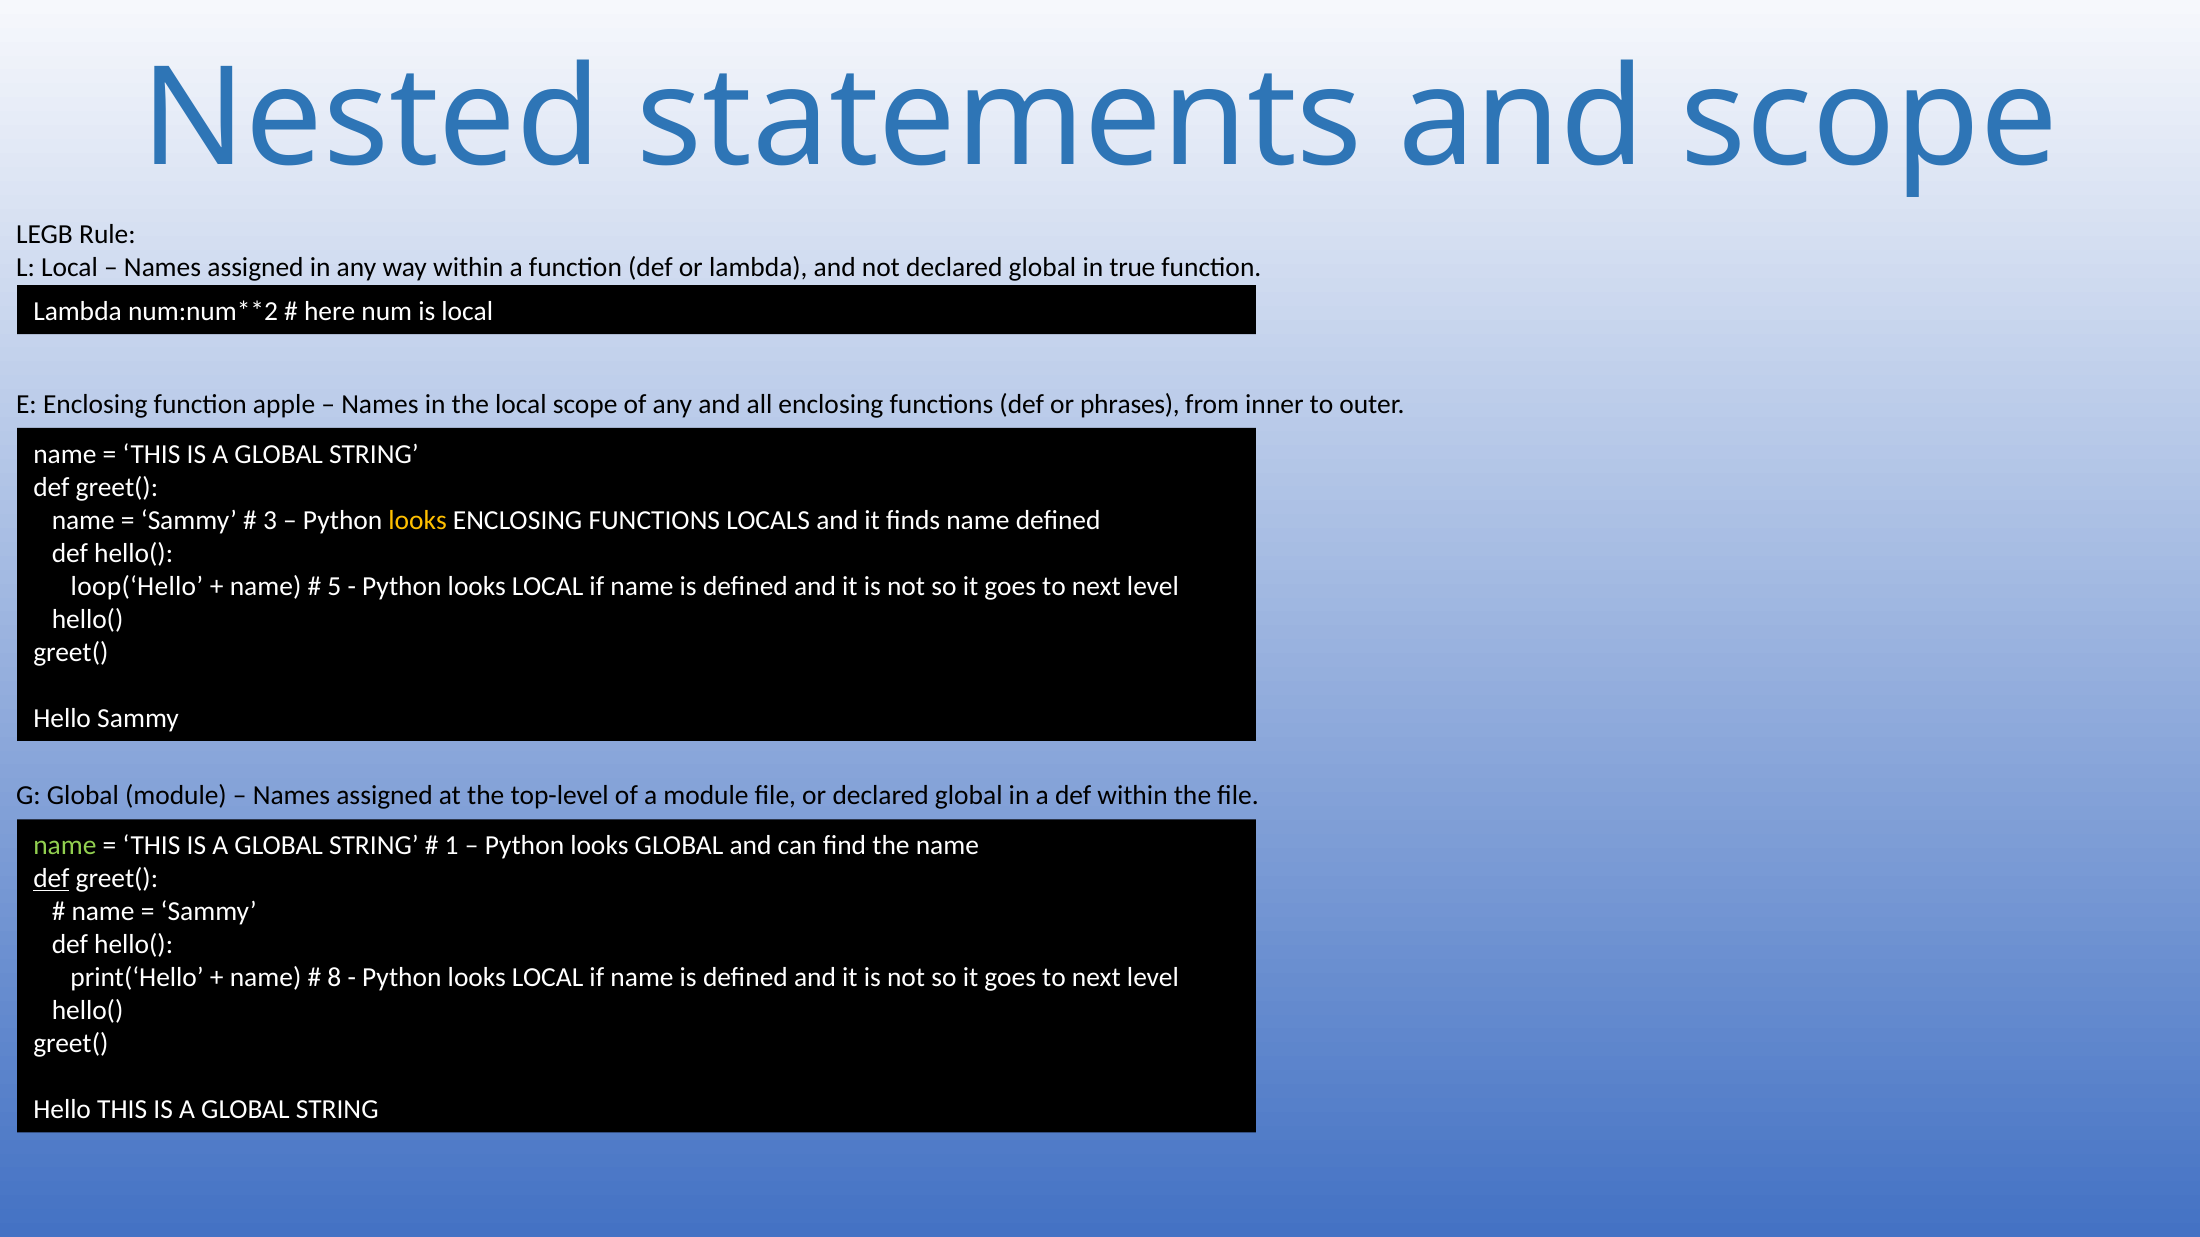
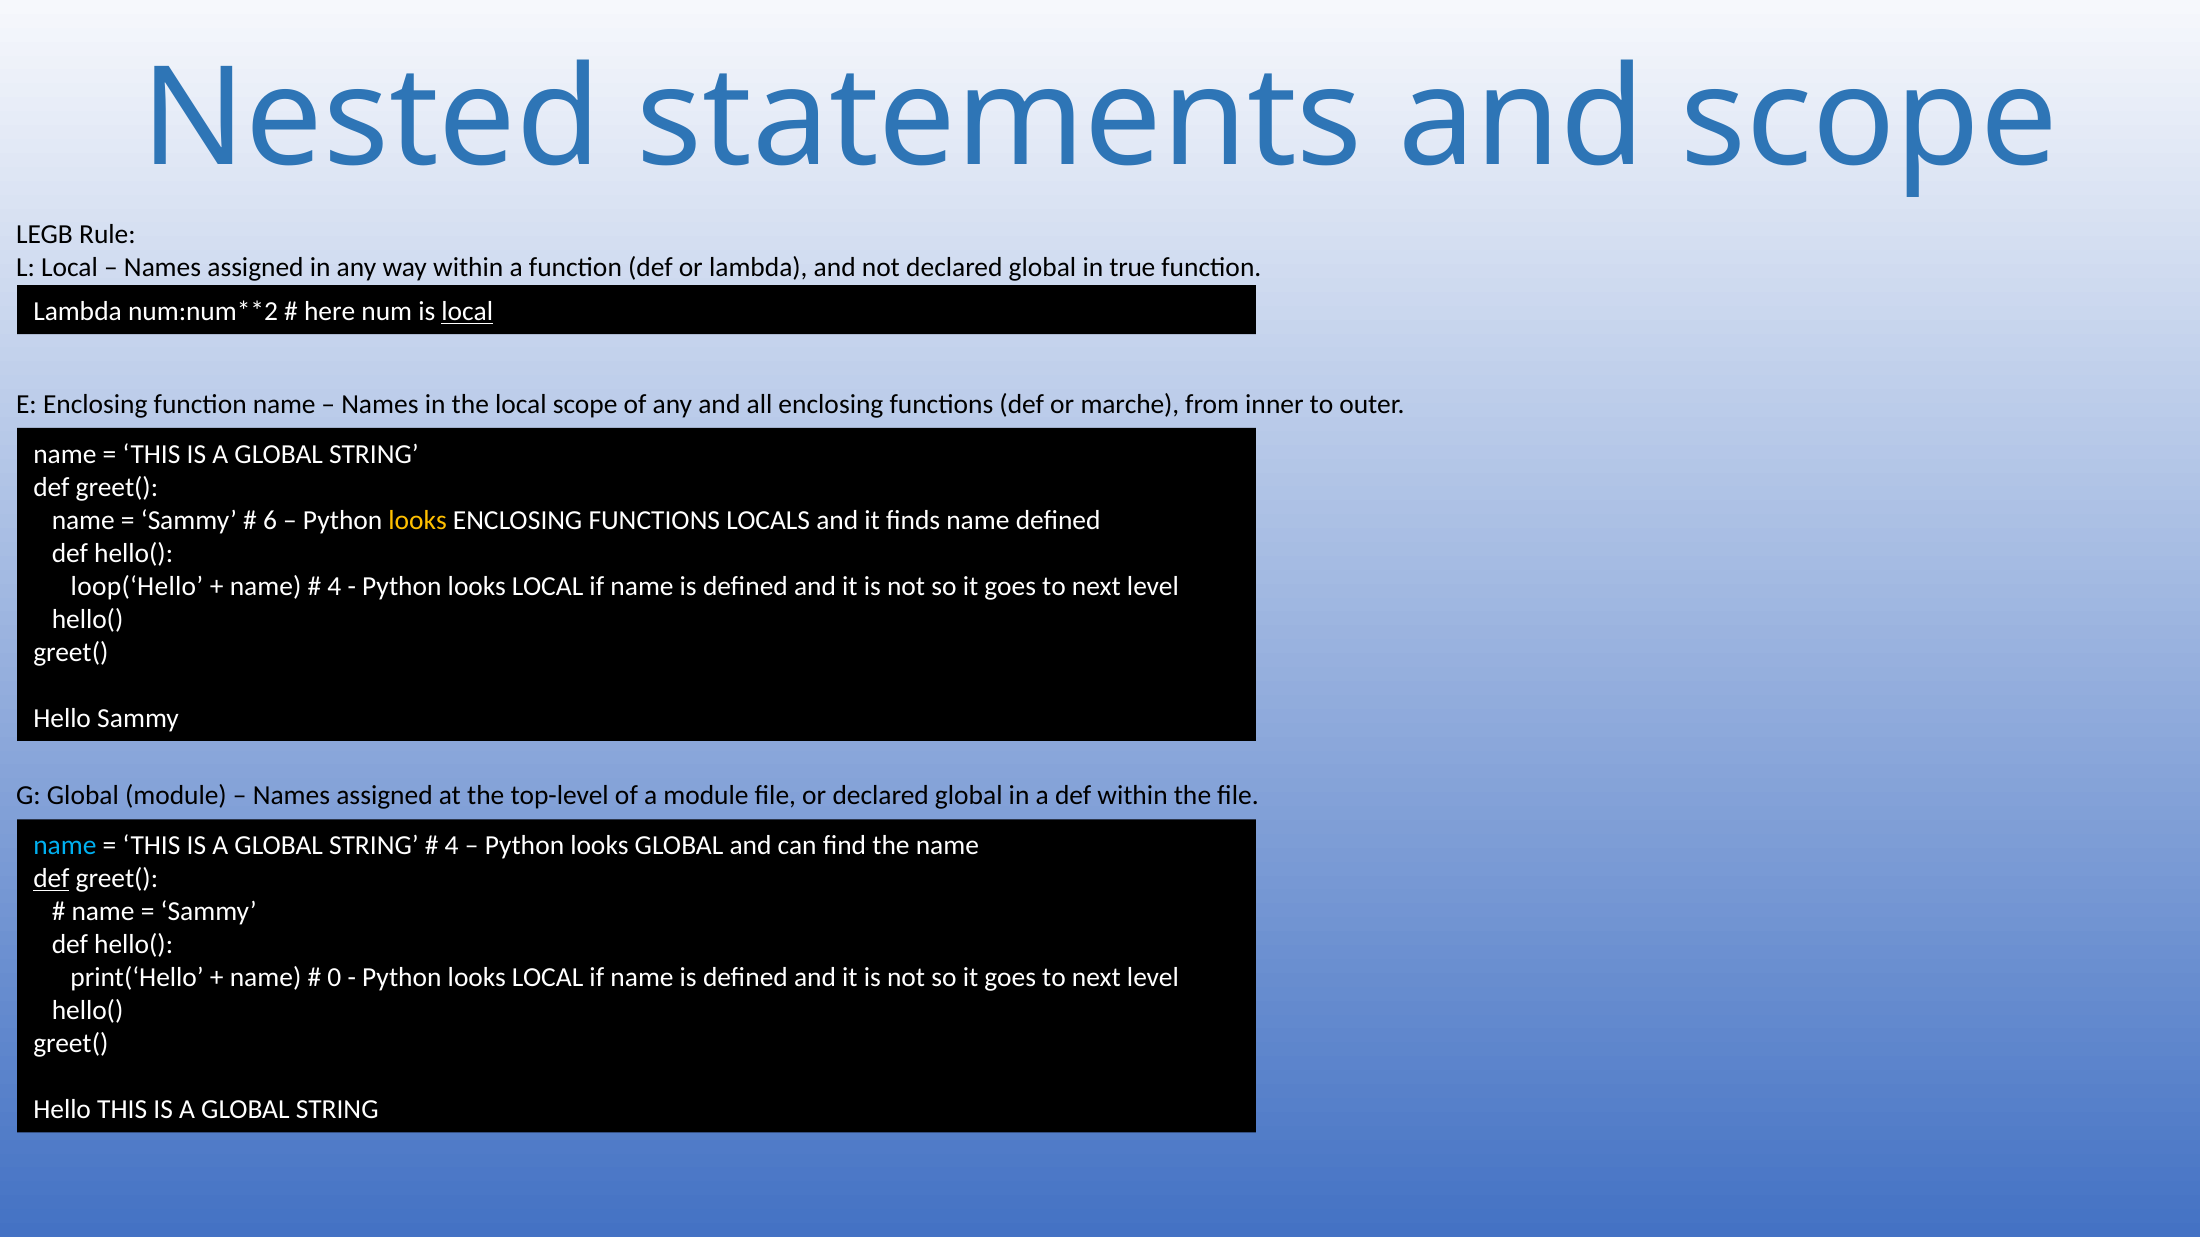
local underline: none -> present (467, 312)
function apple: apple -> name (284, 405)
phrases: phrases -> marche (1130, 405)
3: 3 -> 6 (270, 521)
5: 5 -> 4 (334, 587)
name colour: light green -> light blue (65, 846)
1: 1 -> 4 (452, 846)
8: 8 -> 0 (334, 978)
